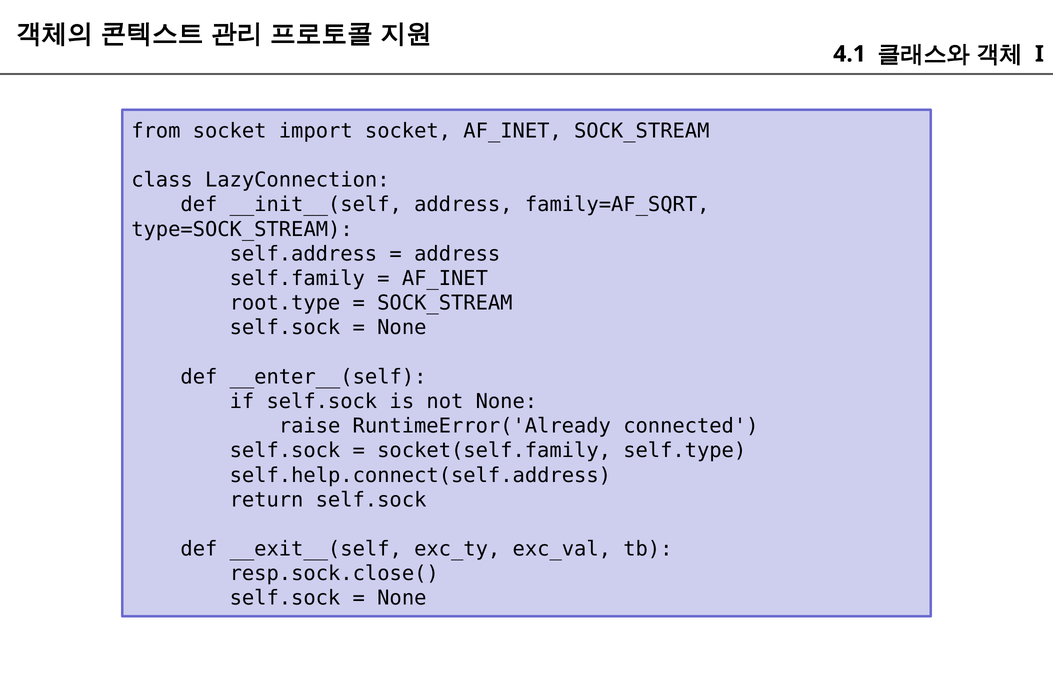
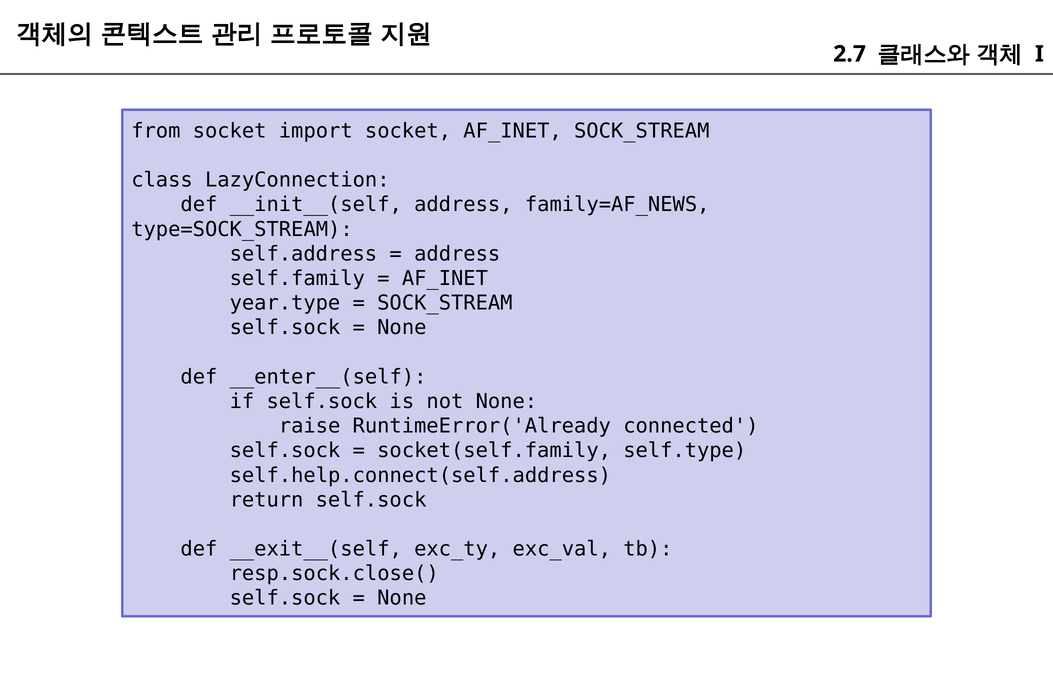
4.1: 4.1 -> 2.7 (850, 54)
family=AF_SQRT: family=AF_SQRT -> family=AF_NEWS (617, 205)
root.type: root.type -> year.type (285, 303)
